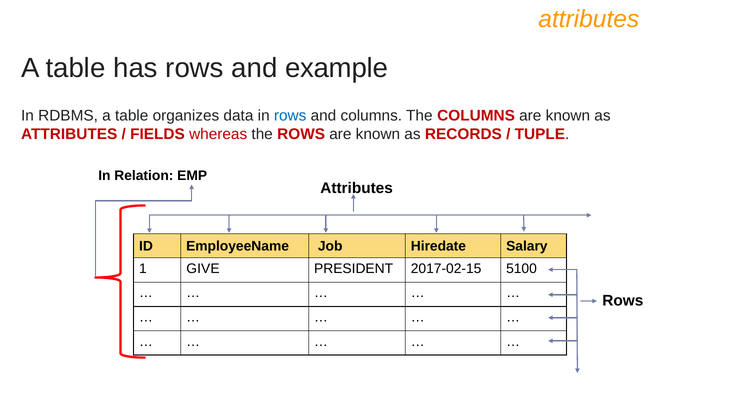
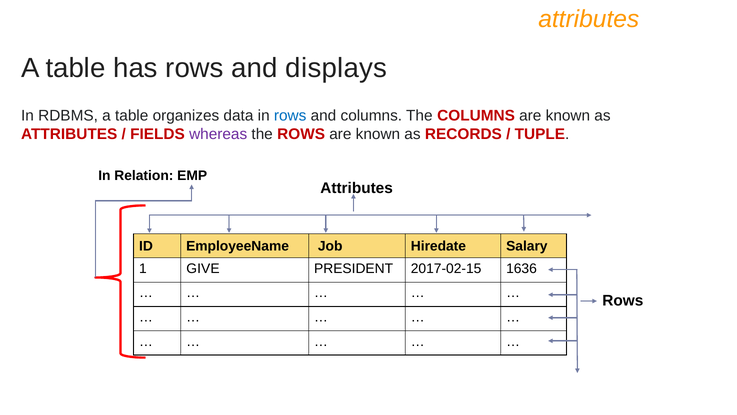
example: example -> displays (336, 68)
whereas colour: red -> purple (218, 134)
5100: 5100 -> 1636 (522, 268)
